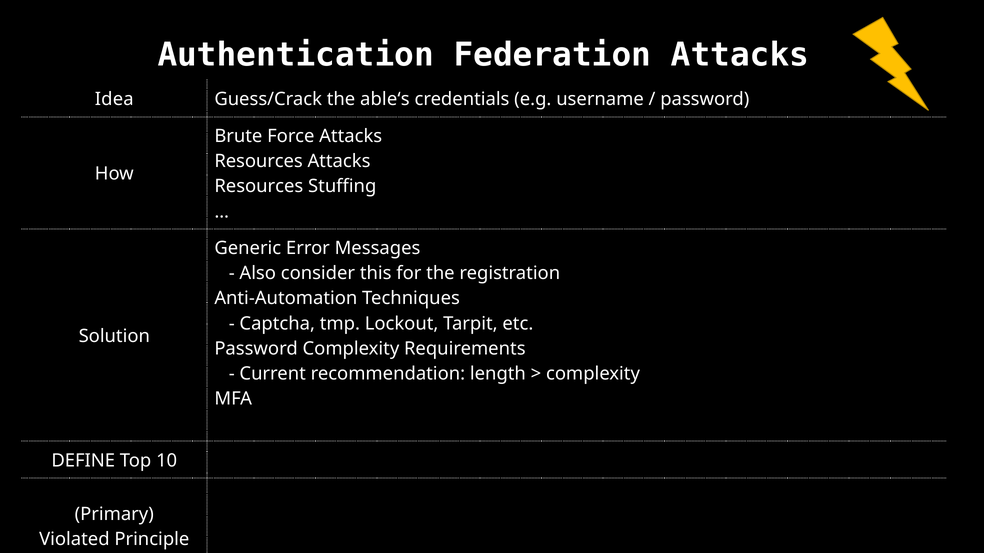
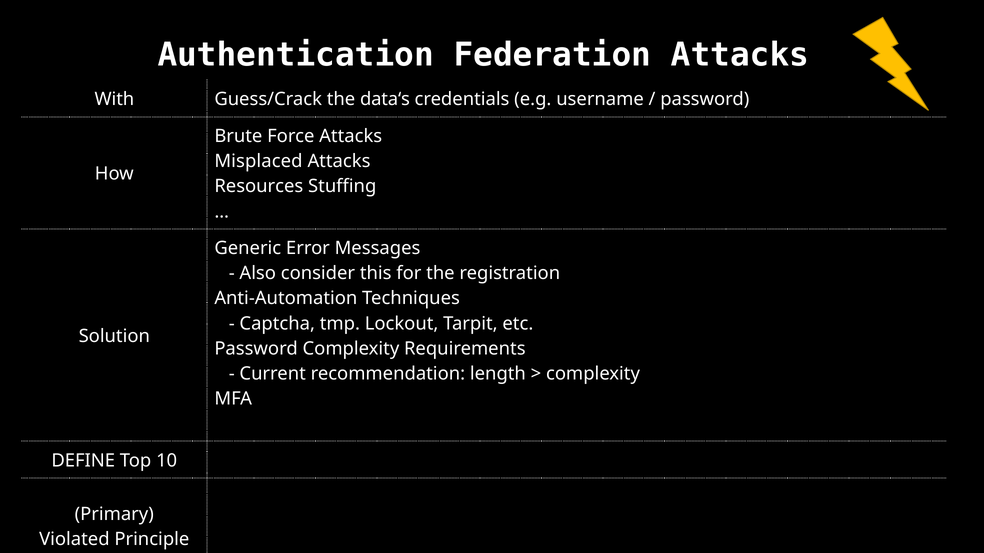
Idea: Idea -> With (114, 99)
able‘s: able‘s -> data‘s (385, 99)
Resources: Resources -> Misplaced (258, 161)
